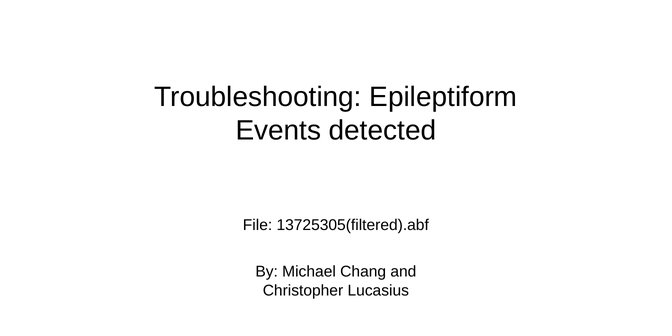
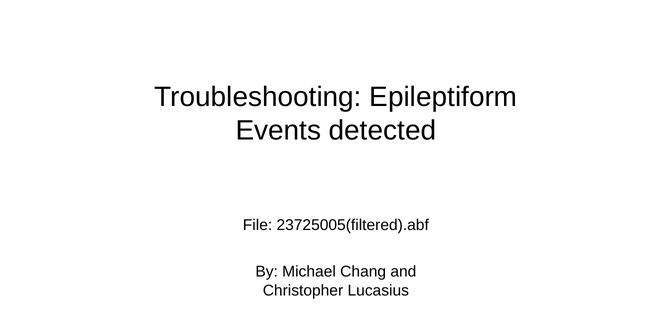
13725305(filtered).abf: 13725305(filtered).abf -> 23725005(filtered).abf (353, 225)
